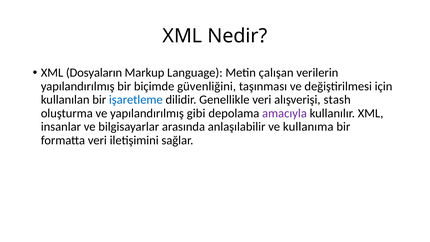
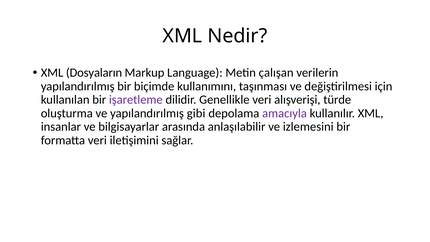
güvenliğini: güvenliğini -> kullanımını (207, 86)
işaretleme colour: blue -> purple (136, 100)
stash: stash -> türde (337, 100)
kullanıma: kullanıma -> izlemesini (308, 127)
